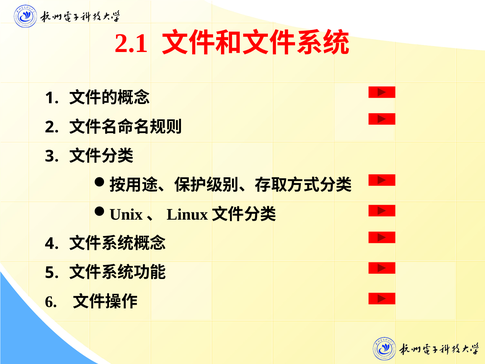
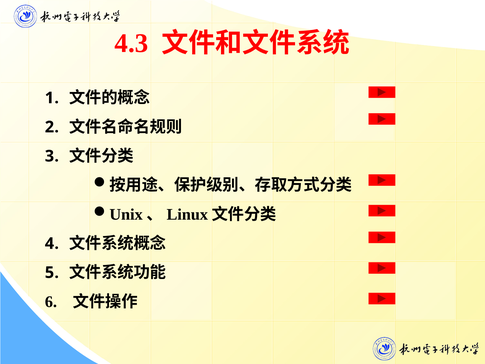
2.1: 2.1 -> 4.3 (131, 43)
